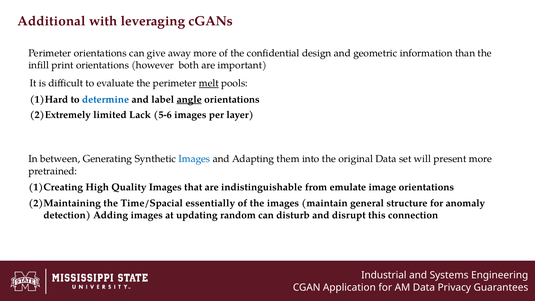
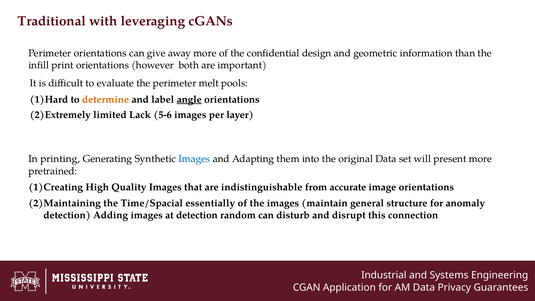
Additional: Additional -> Traditional (52, 21)
melt underline: present -> none (209, 83)
determine colour: blue -> orange (106, 99)
between: between -> printing (60, 159)
emulate: emulate -> accurate (348, 187)
at updating: updating -> detection (197, 215)
